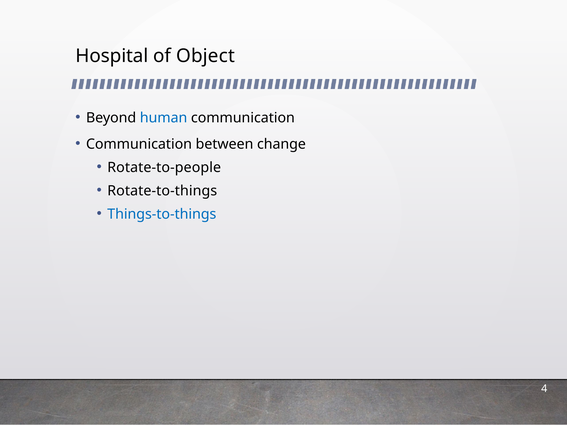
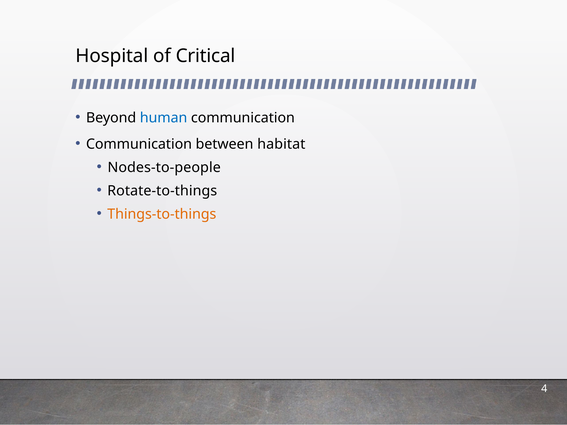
Object: Object -> Critical (206, 56)
change: change -> habitat (281, 144)
Rotate-to-people: Rotate-to-people -> Nodes-to-people (164, 167)
Things-to-things colour: blue -> orange (162, 214)
